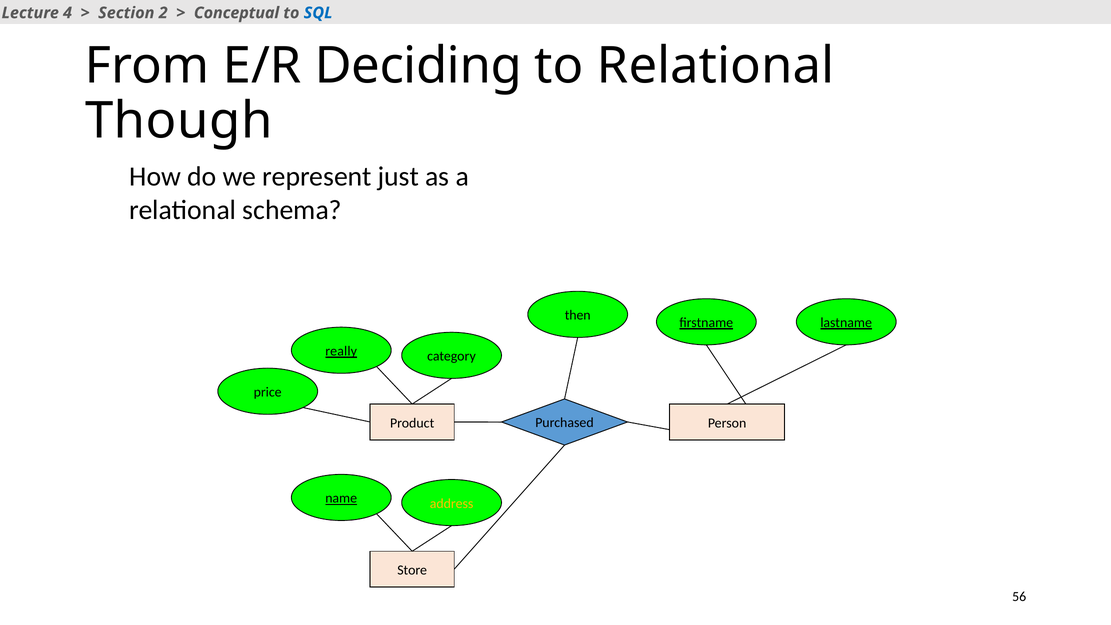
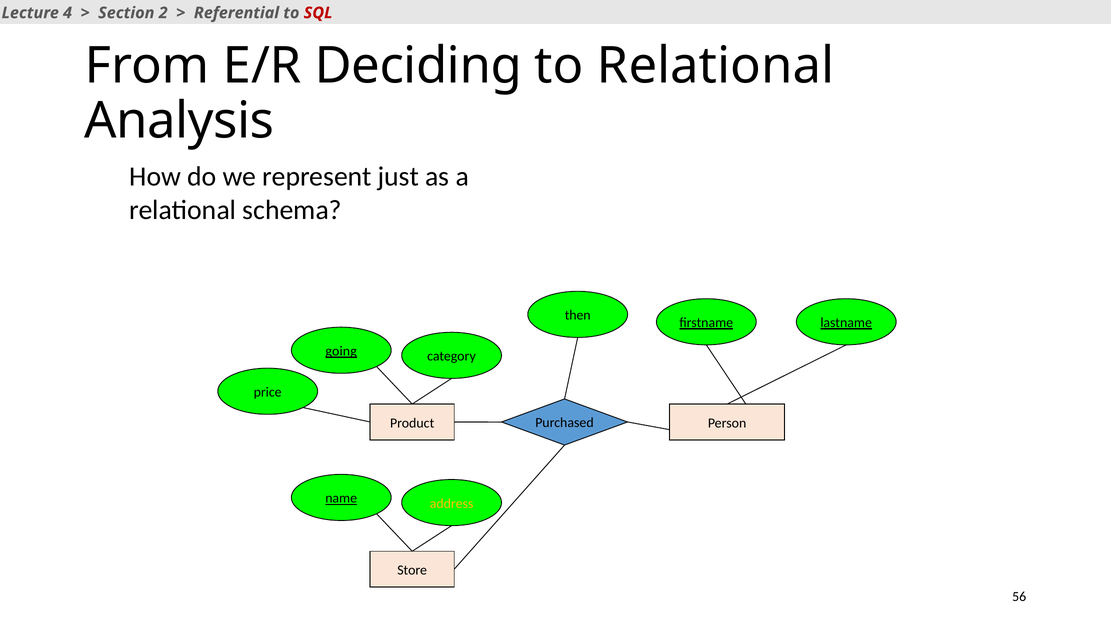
Conceptual: Conceptual -> Referential (236, 13)
SQL colour: blue -> red (318, 13)
Though: Though -> Analysis (179, 121)
really: really -> going (341, 351)
